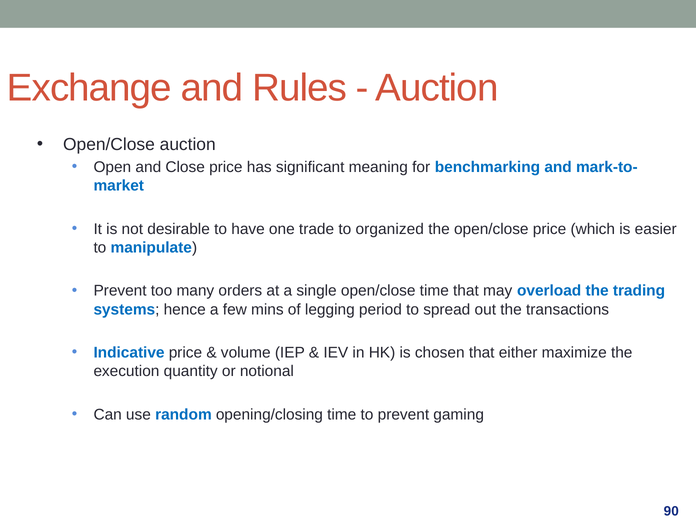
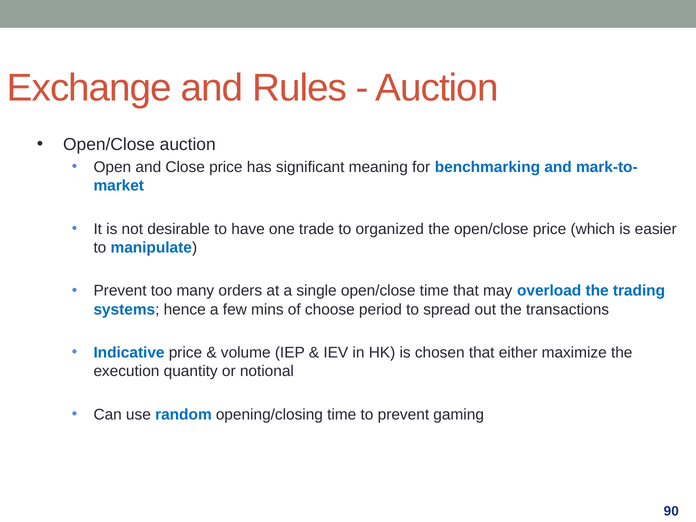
legging: legging -> choose (330, 309)
